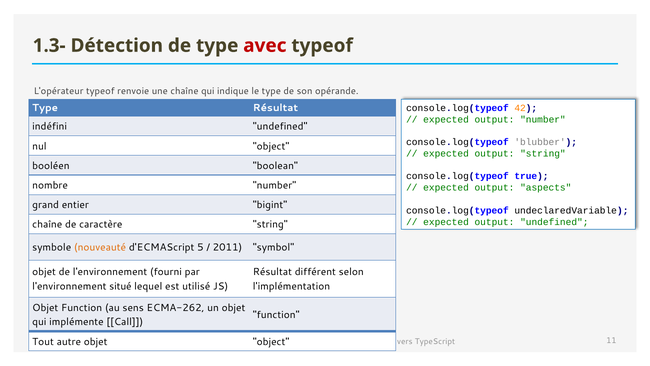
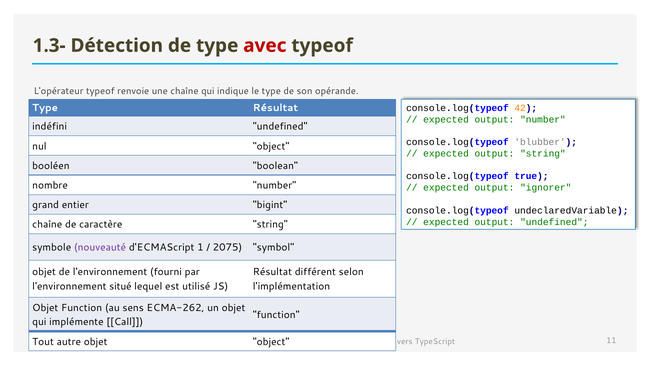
aspects: aspects -> ignorer (546, 188)
nouveauté colour: orange -> purple (100, 247)
5: 5 -> 1 (200, 247)
2011: 2011 -> 2075 (227, 247)
